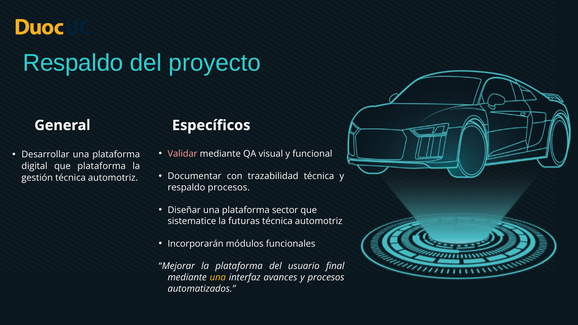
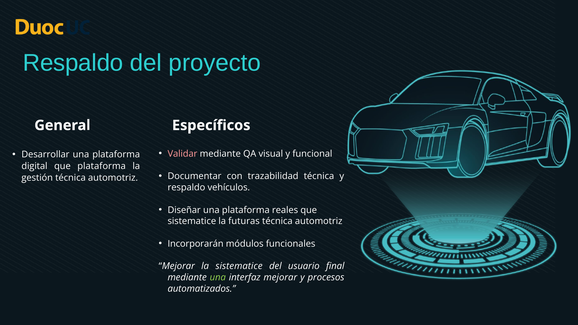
respaldo procesos: procesos -> vehículos (229, 188)
sector: sector -> reales (285, 210)
la plataforma: plataforma -> sistematice (239, 266)
una colour: yellow -> light green (218, 278)
interfaz avances: avances -> mejorar (280, 278)
